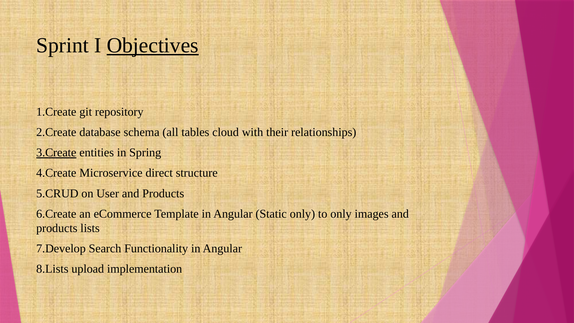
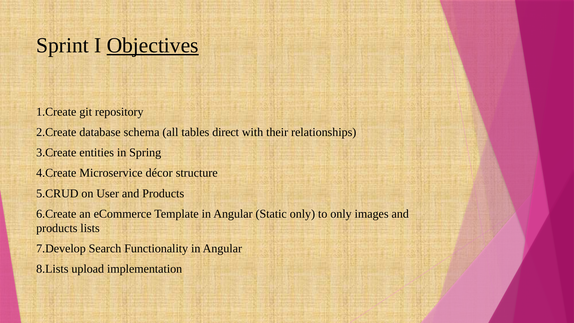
cloud: cloud -> direct (226, 132)
3.Create underline: present -> none (56, 153)
direct: direct -> décor (159, 173)
